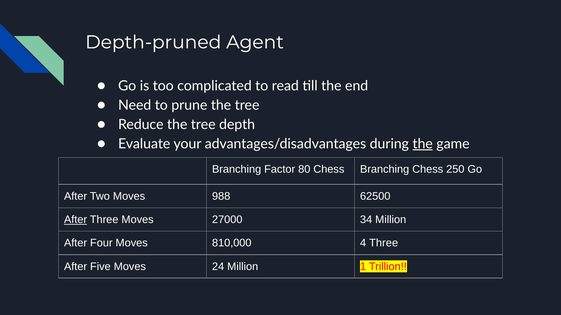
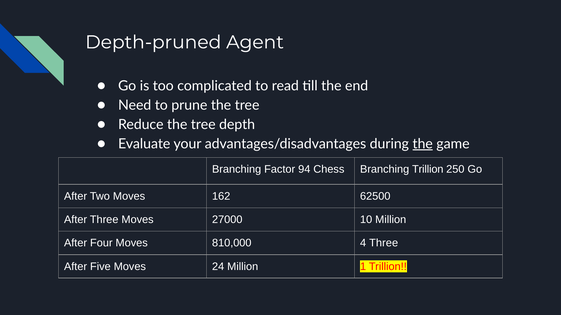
80: 80 -> 94 (304, 170)
Branching Chess: Chess -> Trillion (428, 170)
988: 988 -> 162 (221, 197)
After underline: present -> none (76, 220)
34: 34 -> 10 (366, 220)
